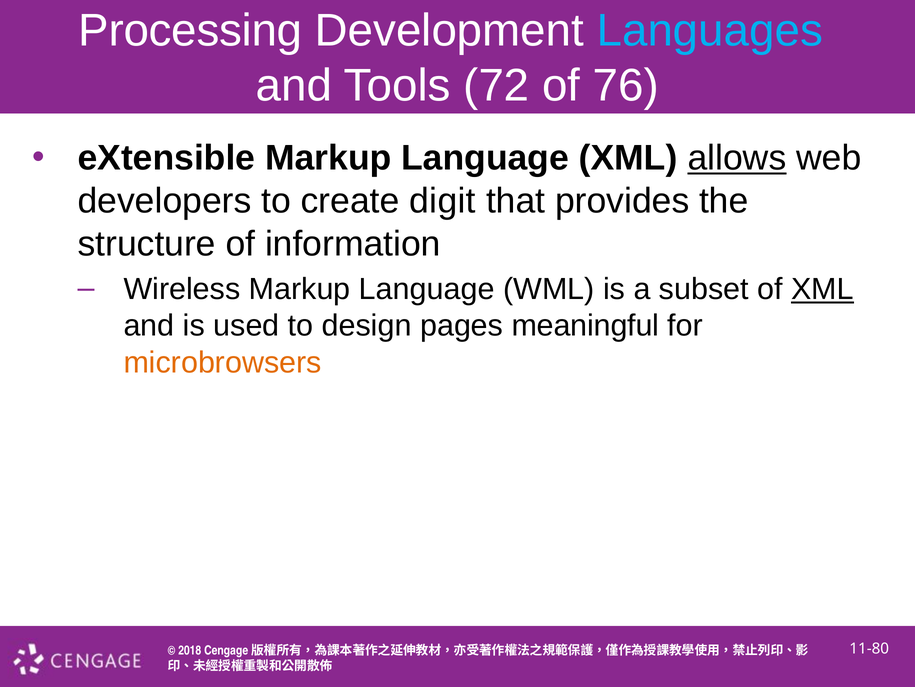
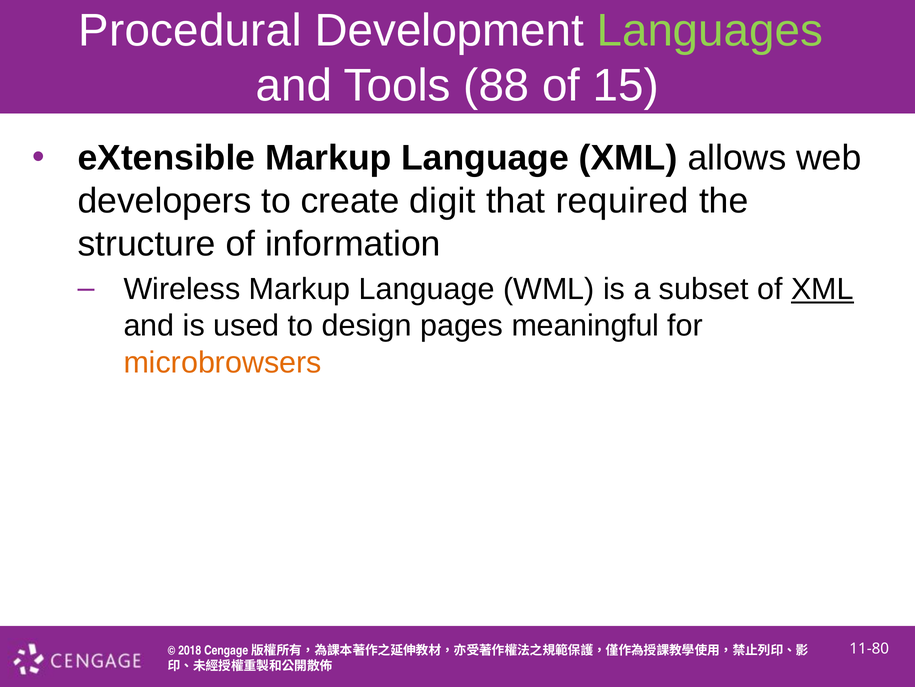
Processing: Processing -> Procedural (190, 30)
Languages colour: light blue -> light green (710, 30)
72: 72 -> 88 (496, 85)
76: 76 -> 15 (626, 85)
allows underline: present -> none (737, 158)
provides: provides -> required (622, 201)
